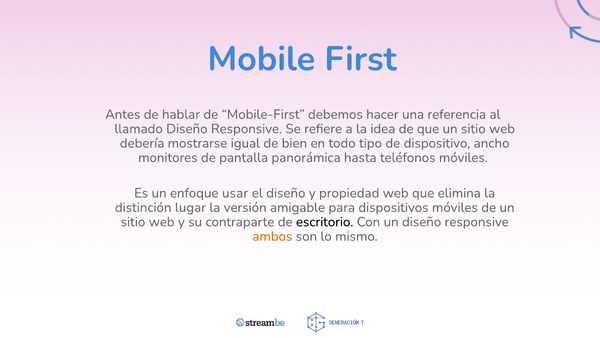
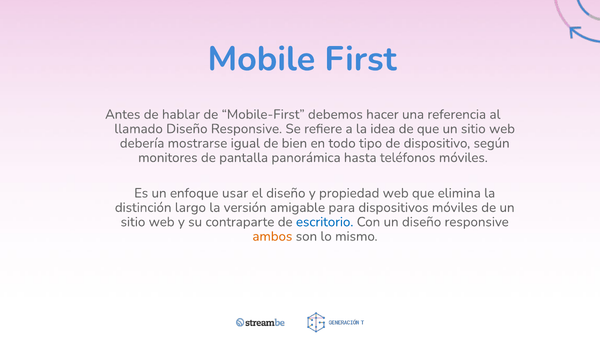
ancho: ancho -> según (492, 143)
lugar: lugar -> largo (190, 207)
escritorio colour: black -> blue (325, 222)
